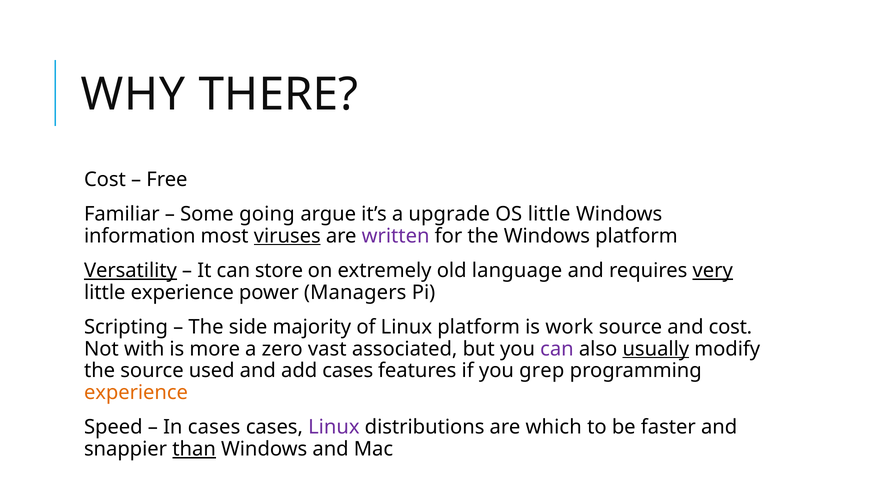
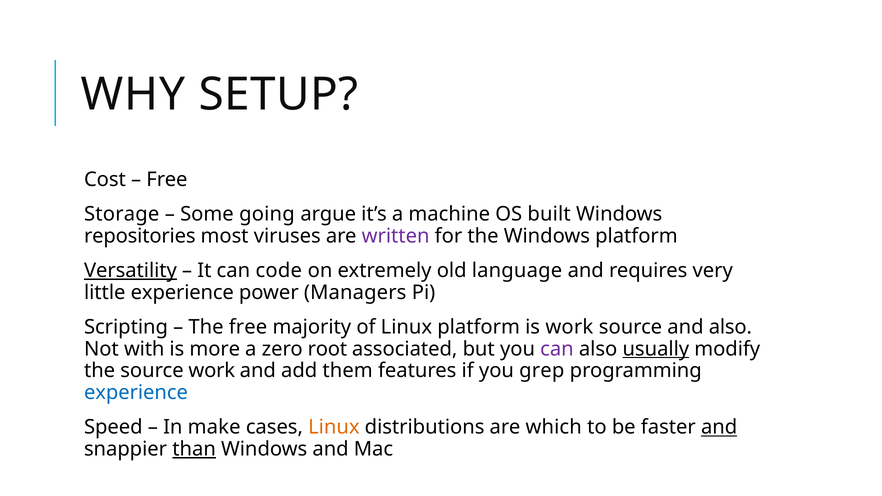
THERE: THERE -> SETUP (278, 95)
Familiar: Familiar -> Storage (122, 214)
upgrade: upgrade -> machine (449, 214)
OS little: little -> built (549, 214)
information: information -> repositories (140, 236)
viruses underline: present -> none (287, 236)
store: store -> code (279, 271)
very underline: present -> none (713, 271)
The side: side -> free (248, 327)
and cost: cost -> also (730, 327)
vast: vast -> root (327, 349)
source used: used -> work (212, 371)
add cases: cases -> them (348, 371)
experience colour: orange -> blue (136, 393)
In cases: cases -> make (214, 427)
Linux colour: purple -> orange (334, 427)
and underline: none -> present (719, 427)
